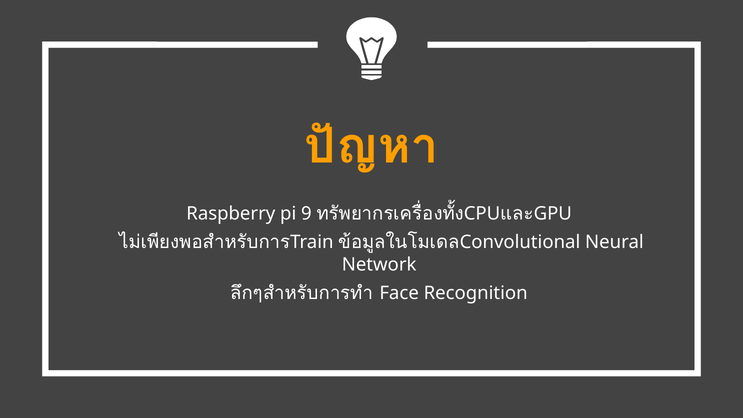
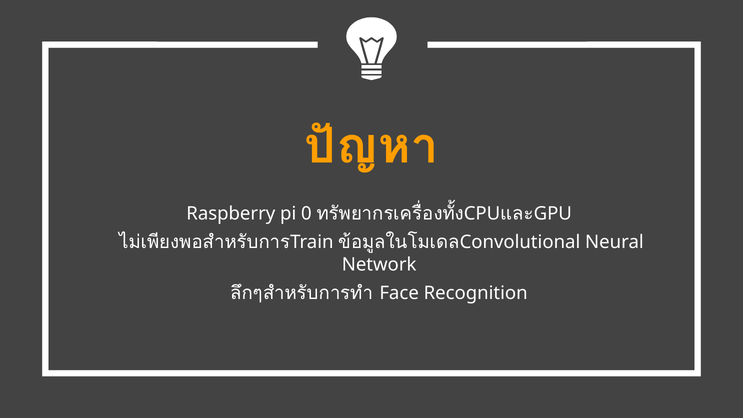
9: 9 -> 0 (306, 214)
